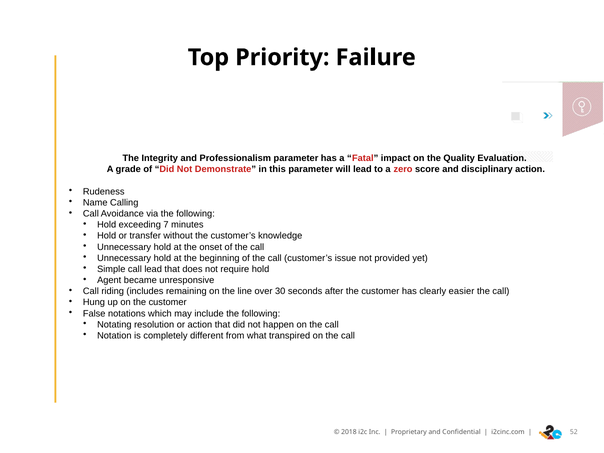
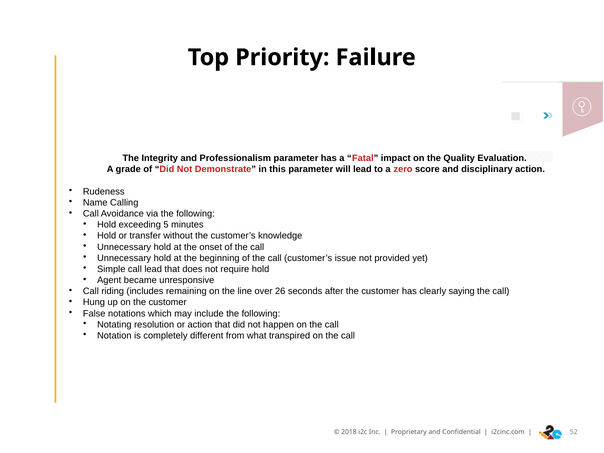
7: 7 -> 5 (166, 225)
30: 30 -> 26 (280, 291)
easier: easier -> saying (462, 291)
